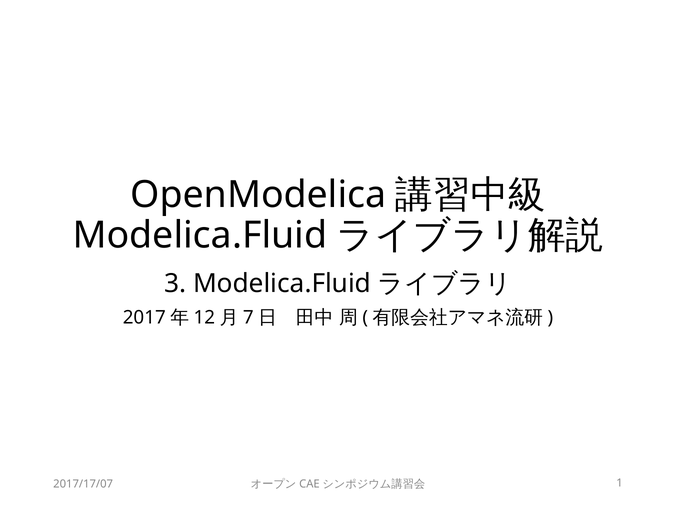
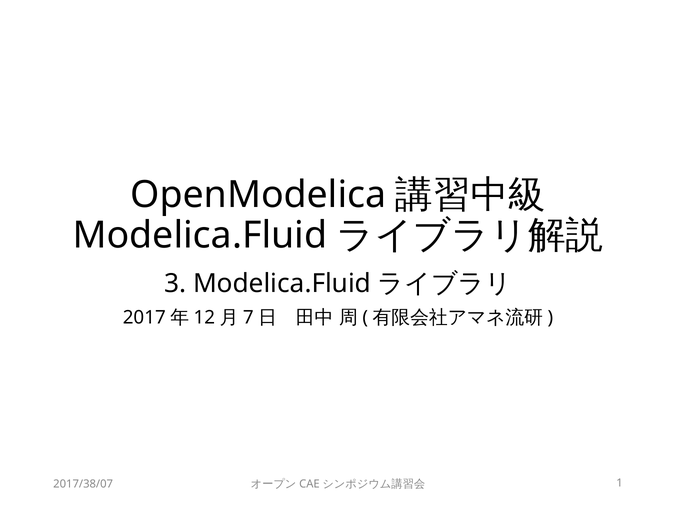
2017/17/07: 2017/17/07 -> 2017/38/07 (83, 484)
